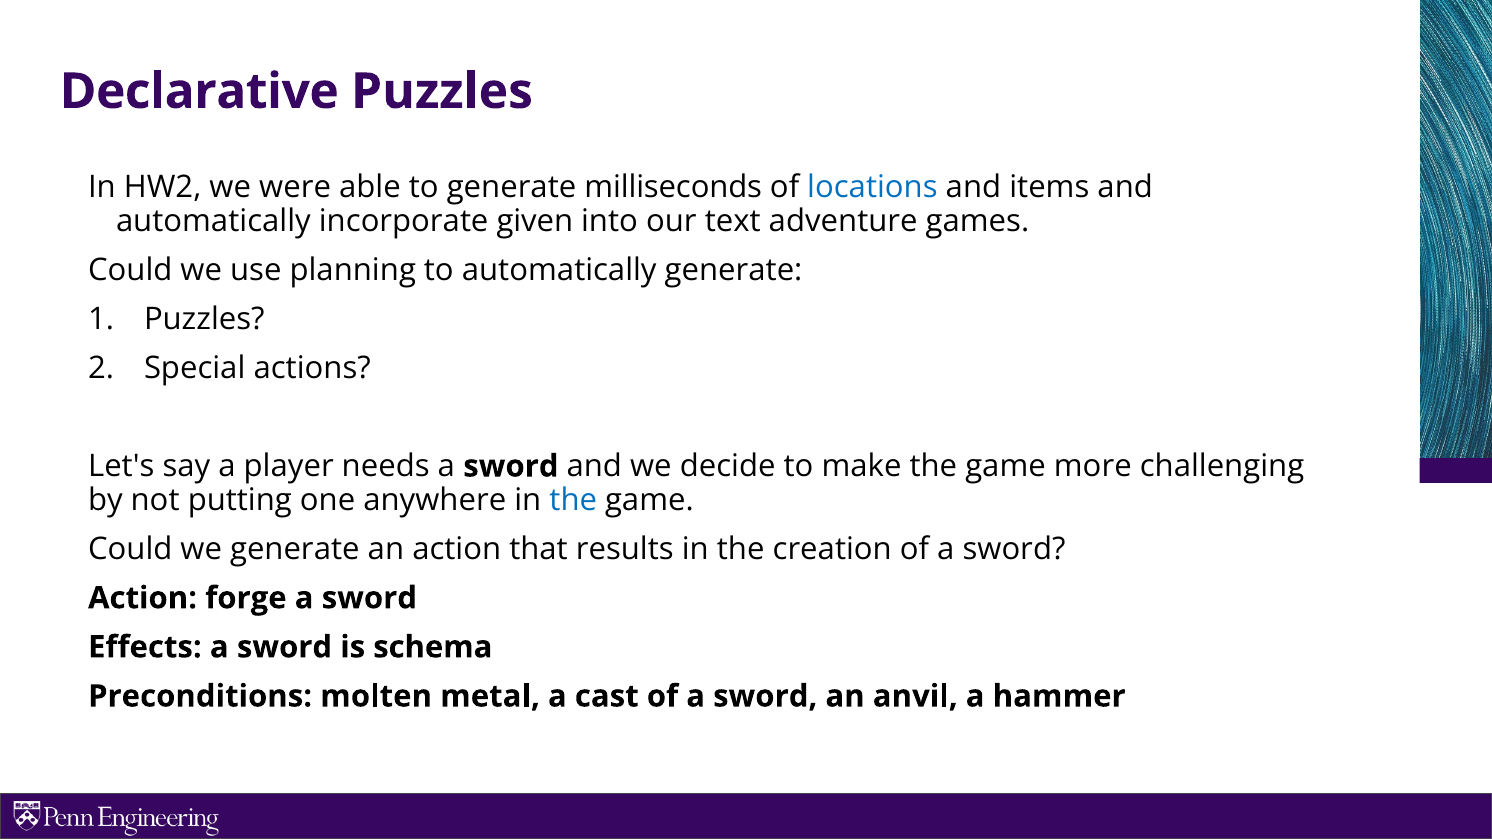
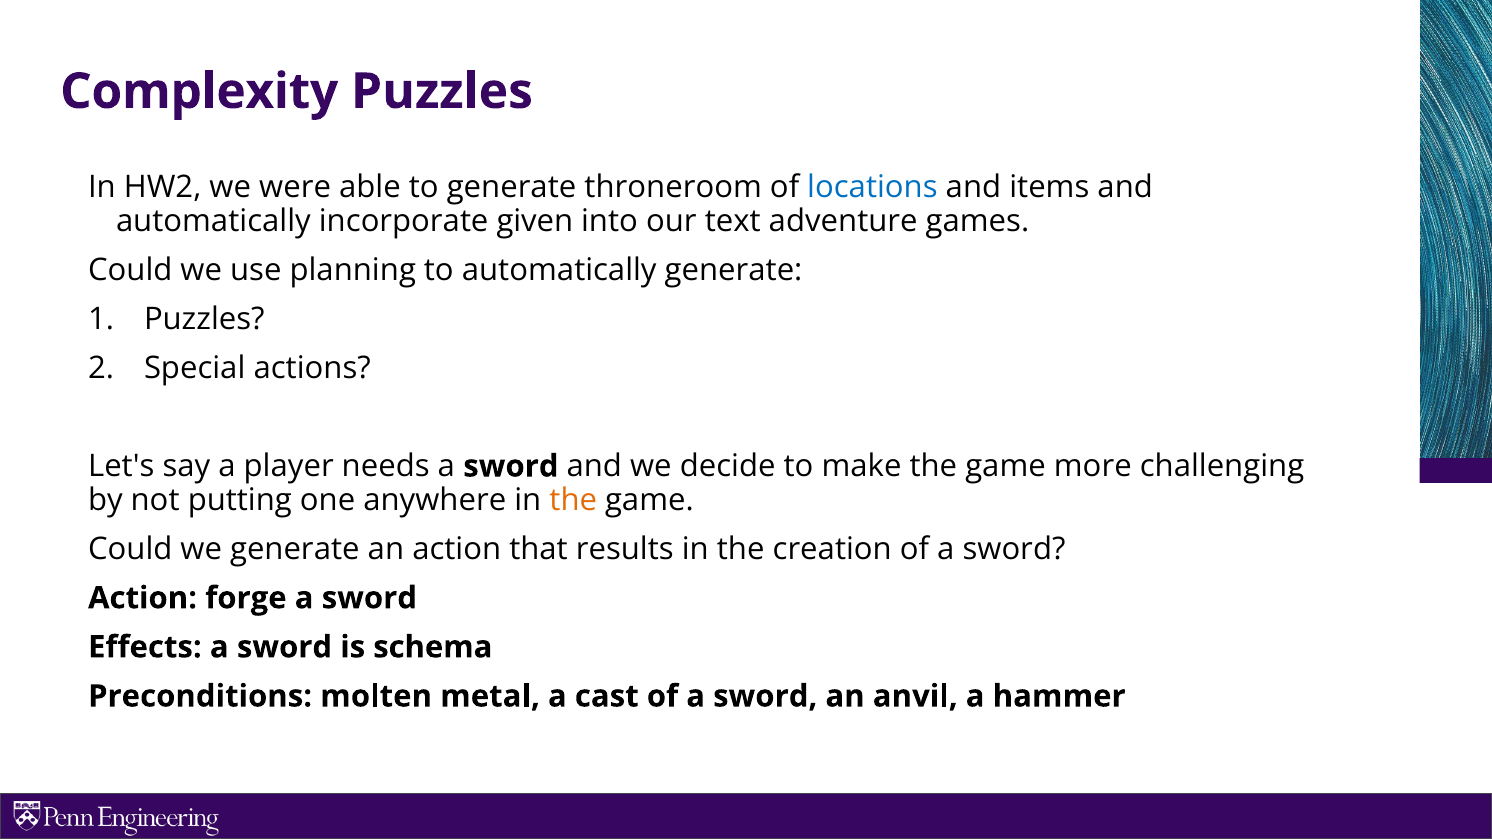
Declarative: Declarative -> Complexity (199, 92)
milliseconds: milliseconds -> throneroom (673, 187)
the colour: blue -> orange (573, 500)
